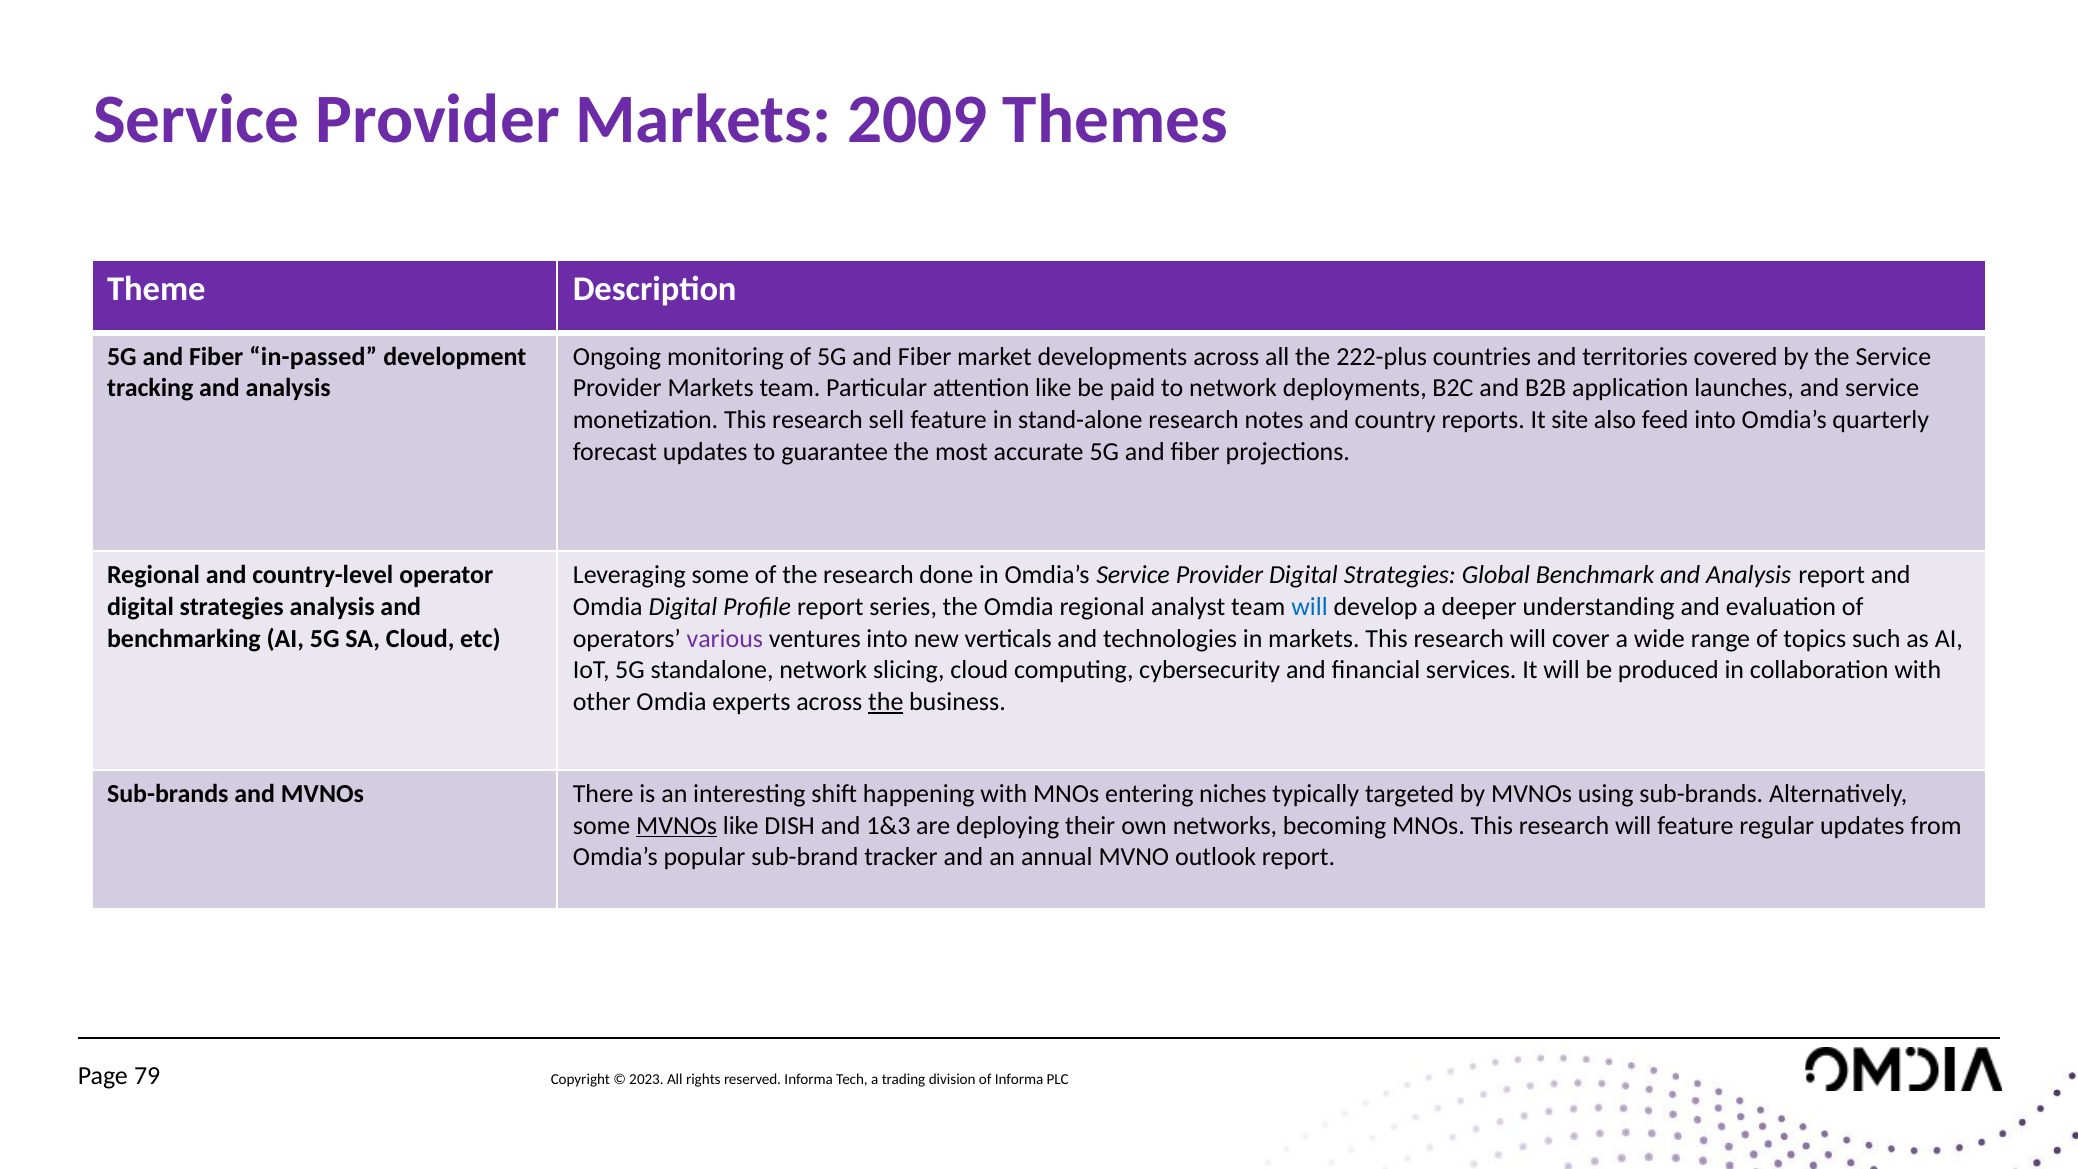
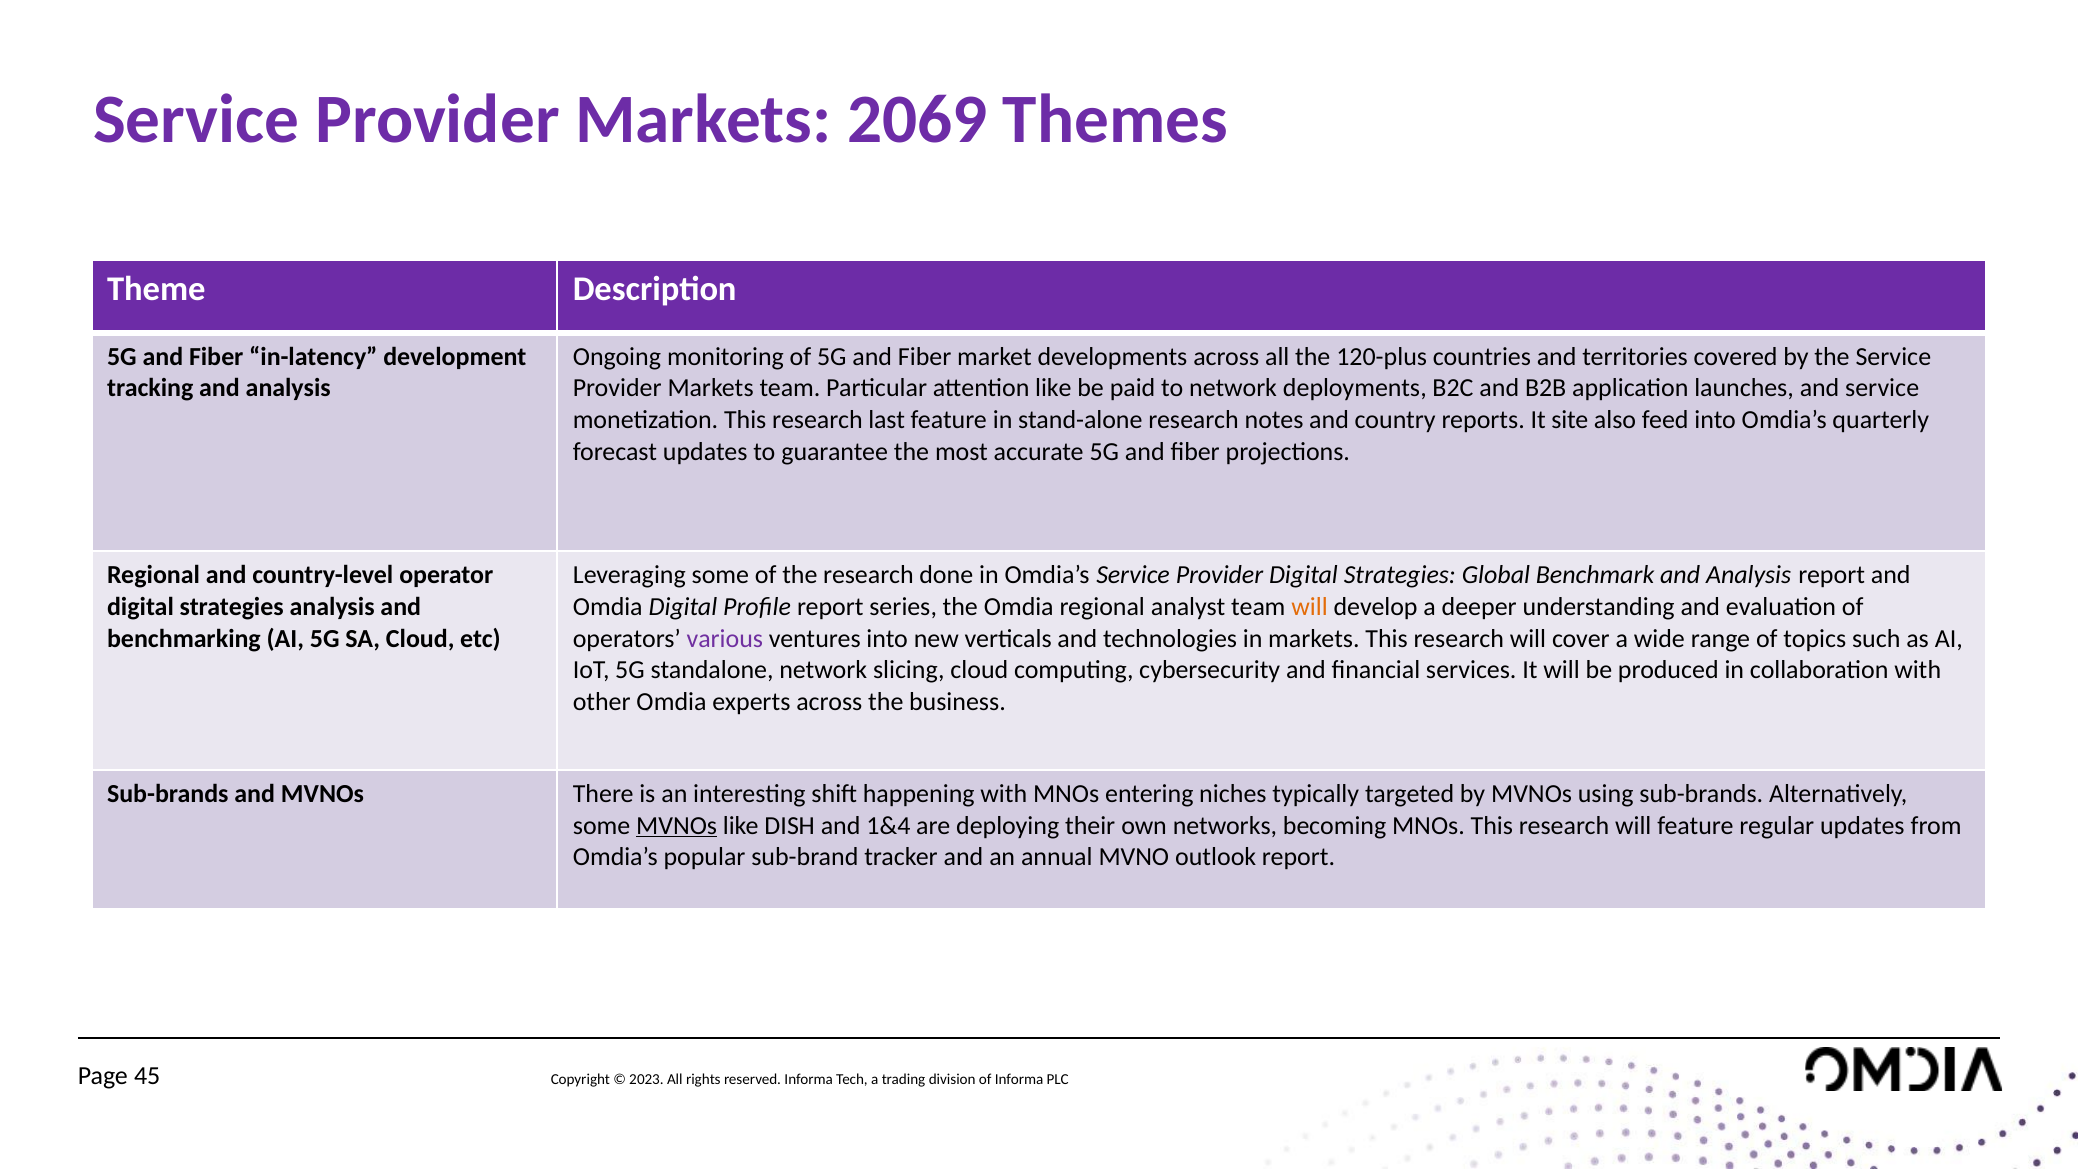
2009: 2009 -> 2069 (917, 120)
in-passed: in-passed -> in-latency (313, 357)
222-plus: 222-plus -> 120-plus (1382, 357)
sell: sell -> last (887, 420)
will colour: blue -> orange (1310, 607)
the underline: present -> none (886, 702)
1&3: 1&3 -> 1&4 (888, 825)
79: 79 -> 45 (147, 1076)
